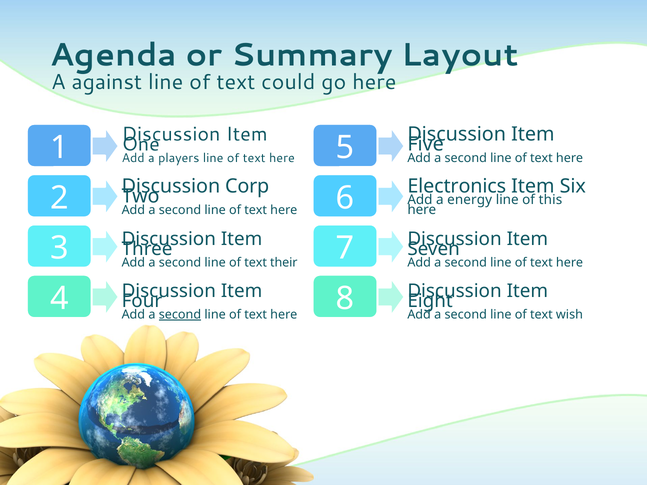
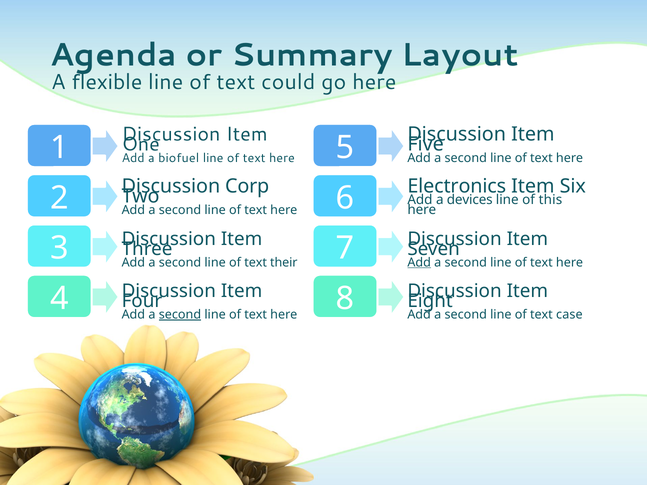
against: against -> flexible (107, 82)
players: players -> biofuel (179, 158)
energy: energy -> devices (470, 200)
Add underline: none -> present (419, 263)
wish: wish -> case (569, 315)
